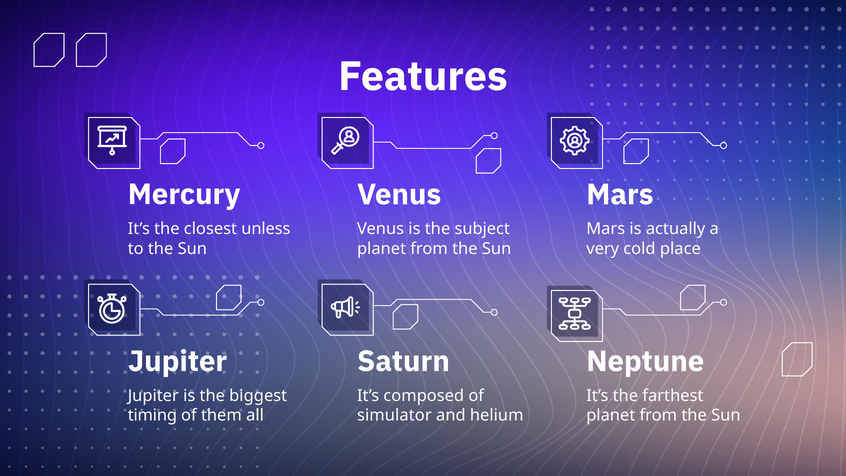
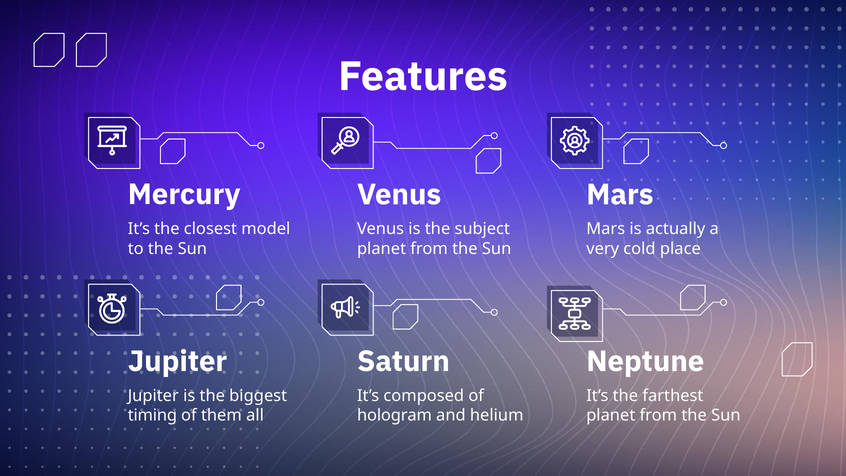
unless: unless -> model (266, 229)
simulator: simulator -> hologram (394, 415)
